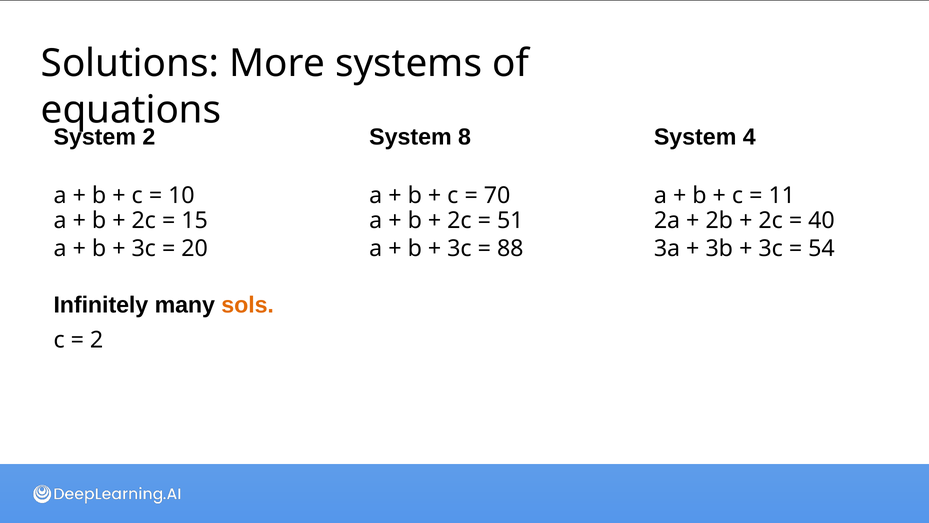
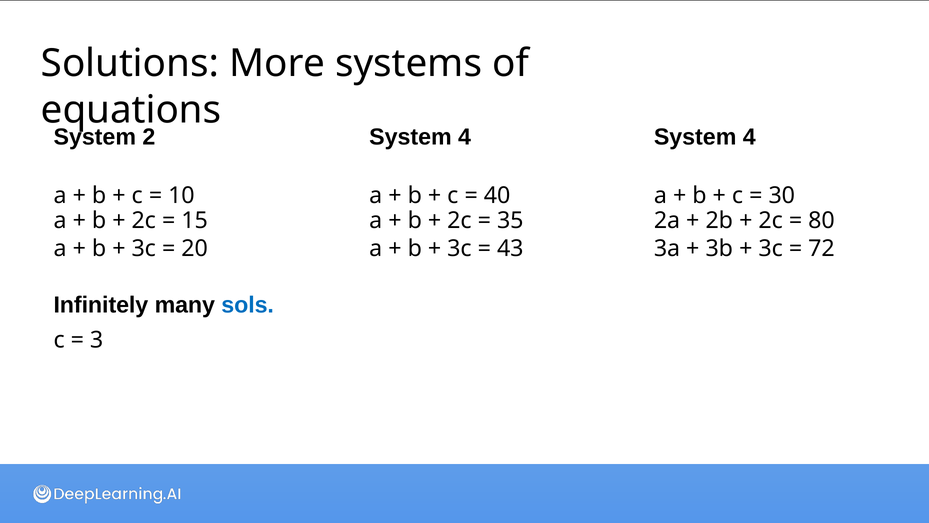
8: 8 -> 4 (465, 137)
70: 70 -> 40 (497, 196)
11: 11 -> 30 (782, 196)
51: 51 -> 35 (510, 220)
40: 40 -> 80 (821, 220)
88: 88 -> 43 (510, 249)
54: 54 -> 72 (821, 249)
sols colour: orange -> blue (248, 305)
2: 2 -> 3 (97, 340)
